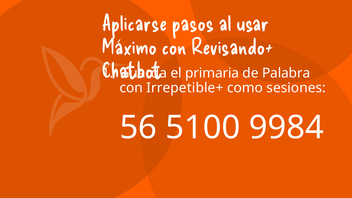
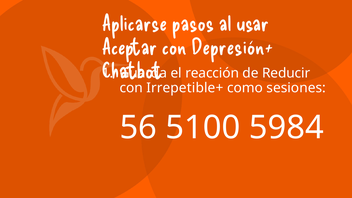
Máximo: Máximo -> Aceptar (130, 47)
Revisando+: Revisando+ -> Depresión+ (232, 47)
primaria: primaria -> reacción (212, 73)
Palabra: Palabra -> Reducir (286, 73)
9984: 9984 -> 5984 (286, 128)
